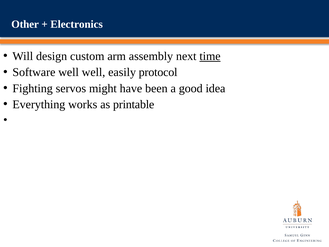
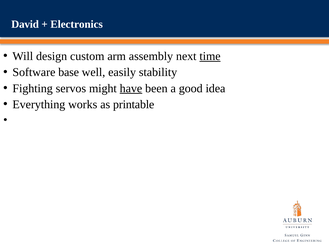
Other: Other -> David (25, 24)
Software well: well -> base (69, 72)
protocol: protocol -> stability (158, 72)
have underline: none -> present (131, 88)
